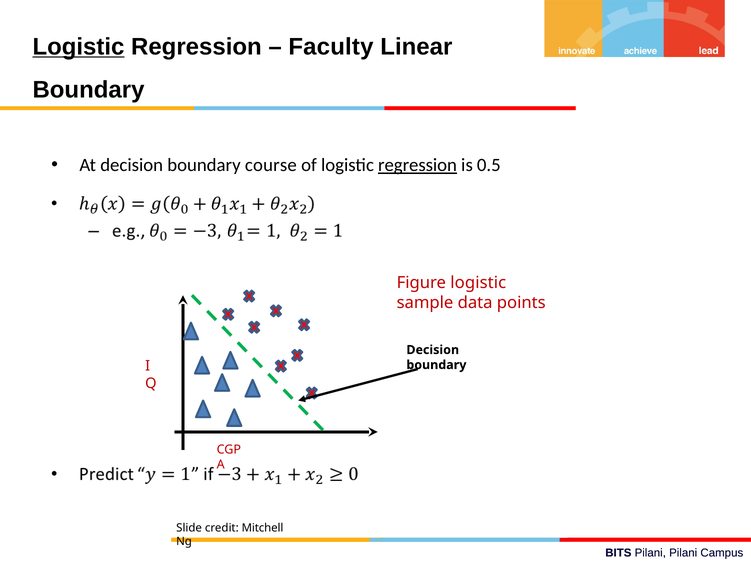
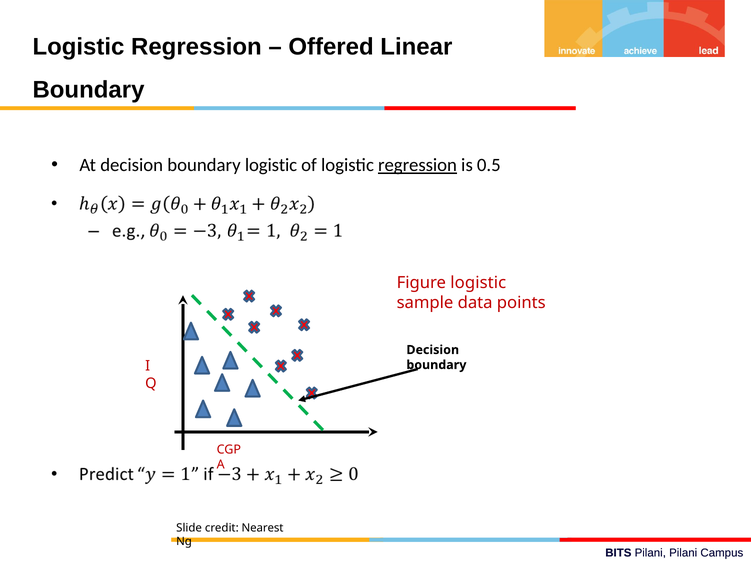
Logistic underline: present -> none (79, 47)
Faculty: Faculty -> Offered (331, 47)
boundary course: course -> logistic (271, 165)
Mitchell: Mitchell -> Nearest (263, 528)
